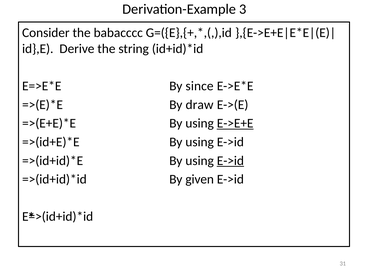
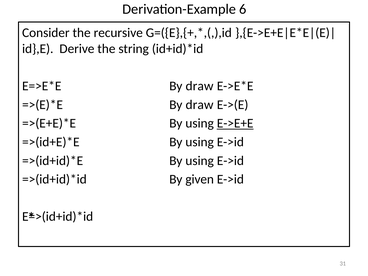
3: 3 -> 6 (243, 9)
babacccc: babacccc -> recursive (118, 33)
since: since -> draw (200, 86)
E->id underline: present -> none (230, 161)
